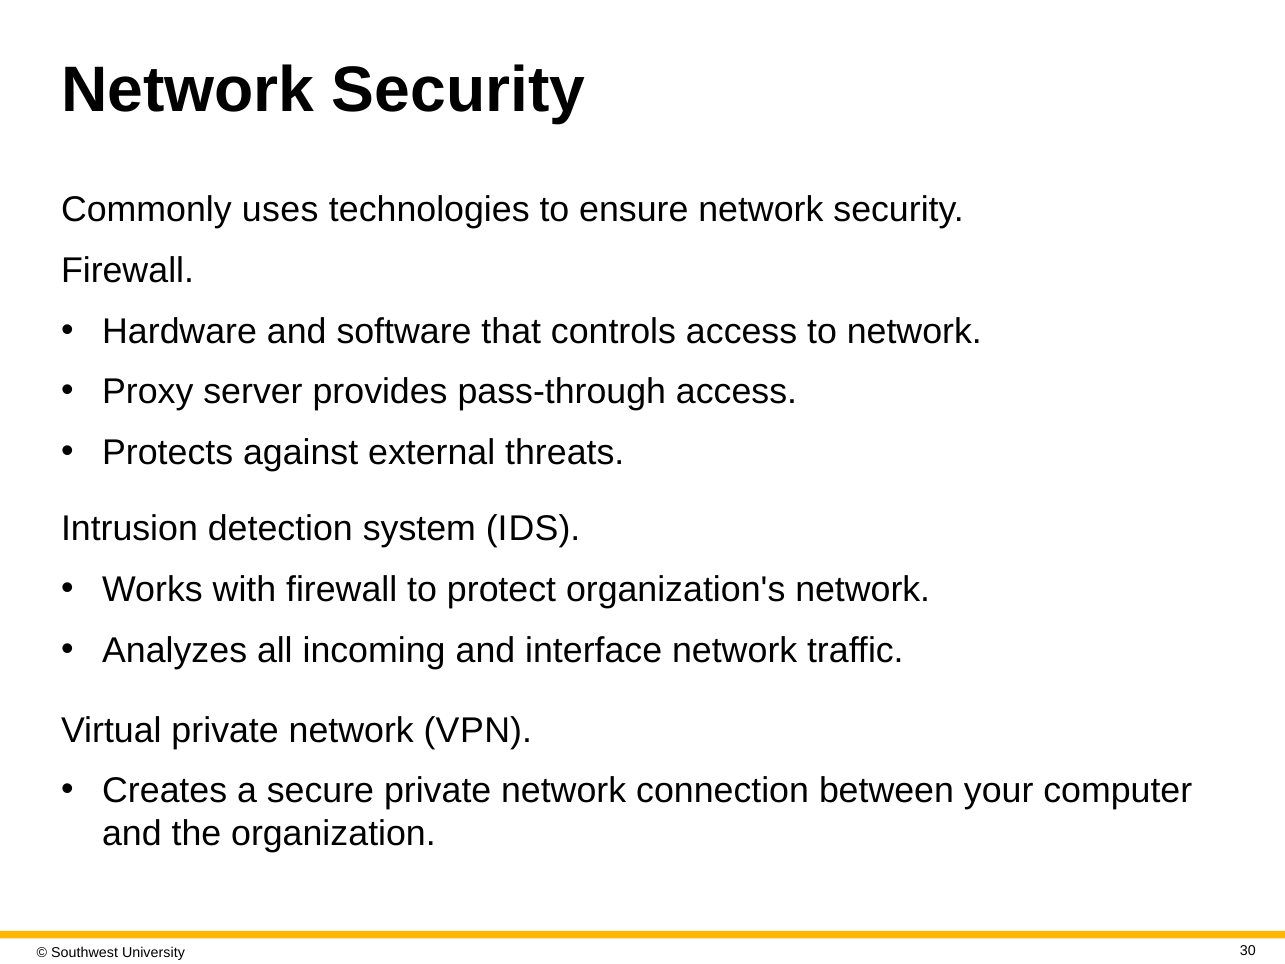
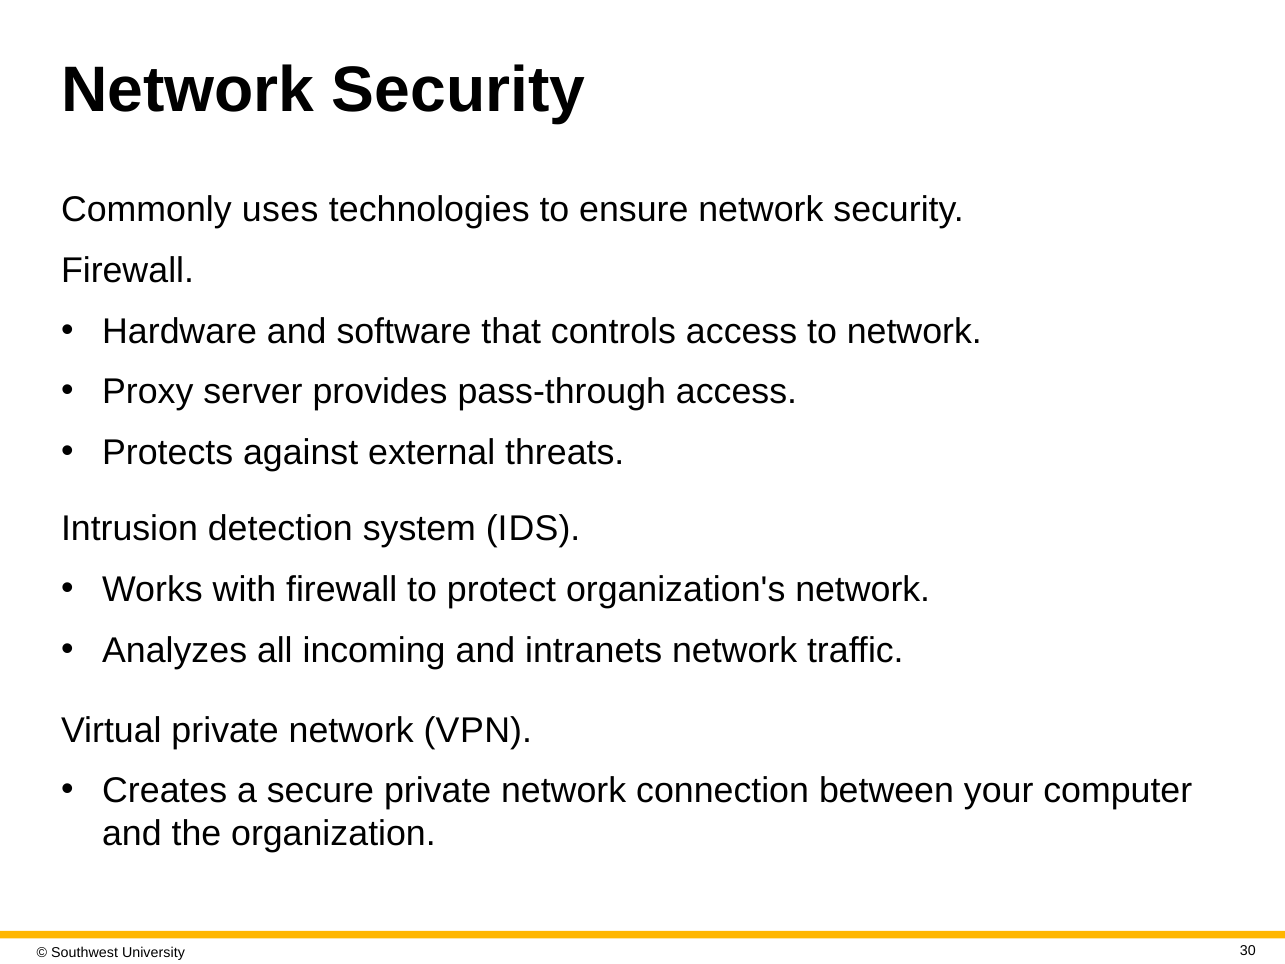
interface: interface -> intranets (594, 650)
